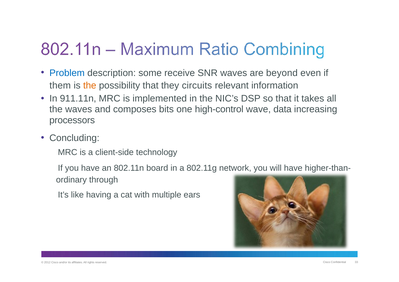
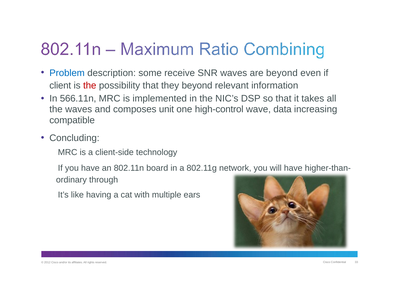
them: them -> client (60, 85)
the colour: orange -> red (90, 85)
they circuits: circuits -> beyond (197, 85)
911.11n: 911.11n -> 566.11n (78, 98)
bits: bits -> unit (166, 109)
processors: processors -> compatible (72, 120)
